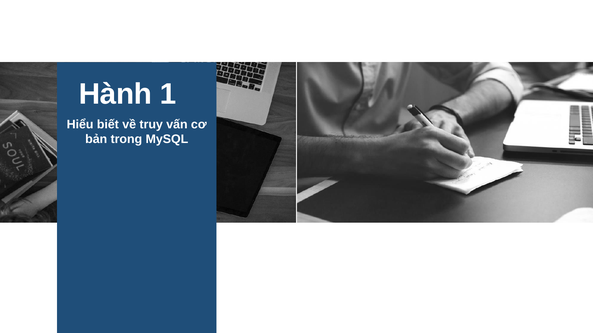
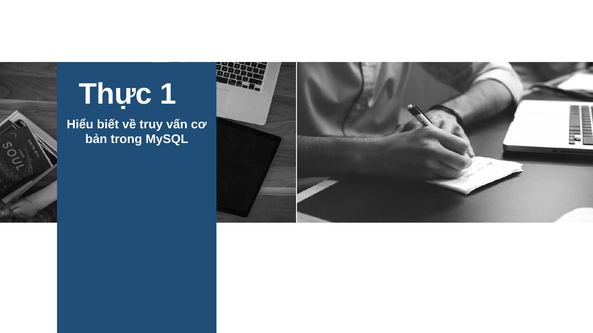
Hành: Hành -> Thực (115, 94)
